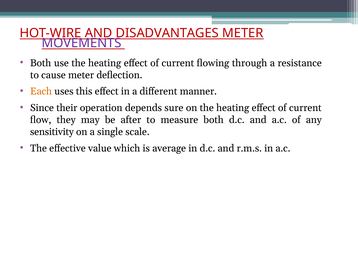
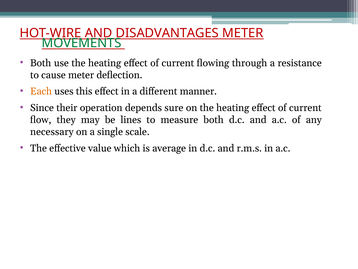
MOVEMENTS colour: purple -> green (82, 43)
after: after -> lines (131, 120)
sensitivity: sensitivity -> necessary (52, 132)
